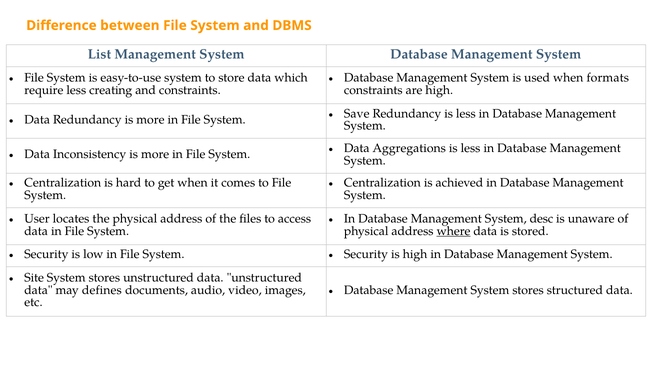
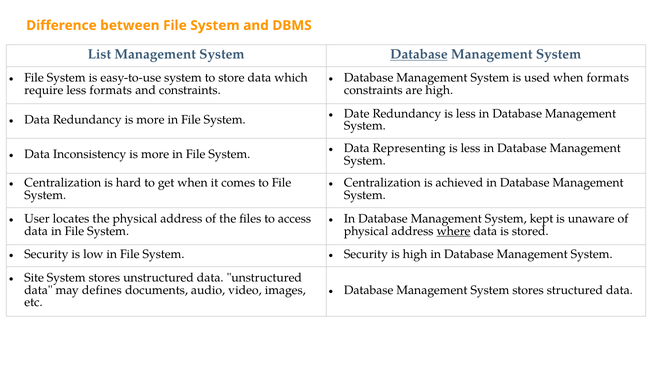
Database underline: none -> present (419, 54)
less creating: creating -> formats (111, 90)
Save: Save -> Date (357, 113)
Aggregations: Aggregations -> Representing (409, 148)
desc: desc -> kept (541, 219)
